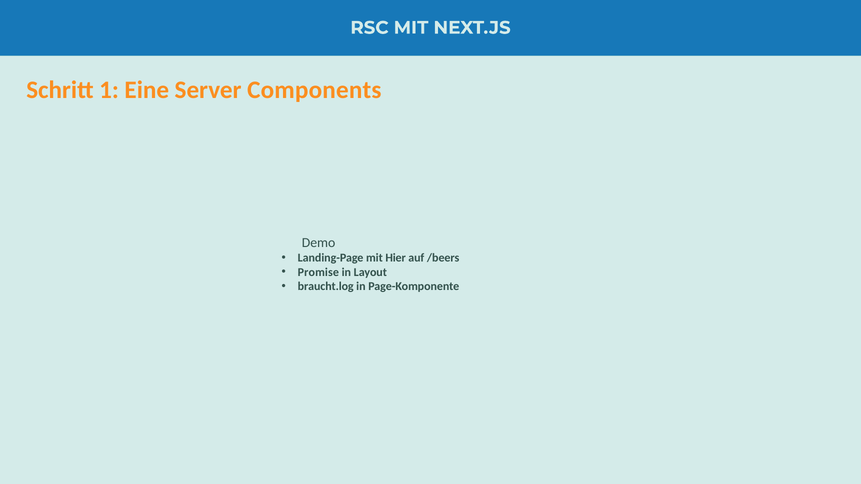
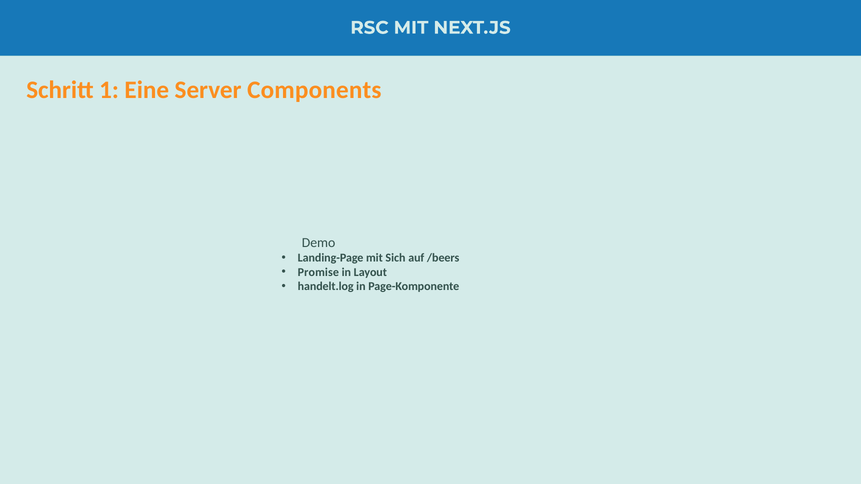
Hier: Hier -> Sich (396, 258)
braucht.log: braucht.log -> handelt.log (326, 287)
